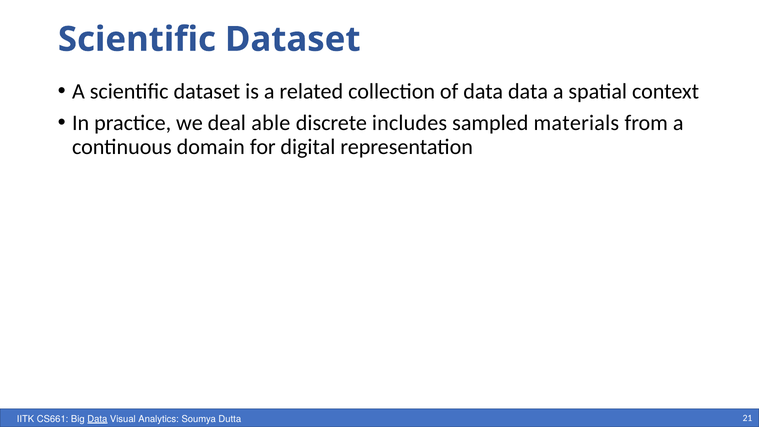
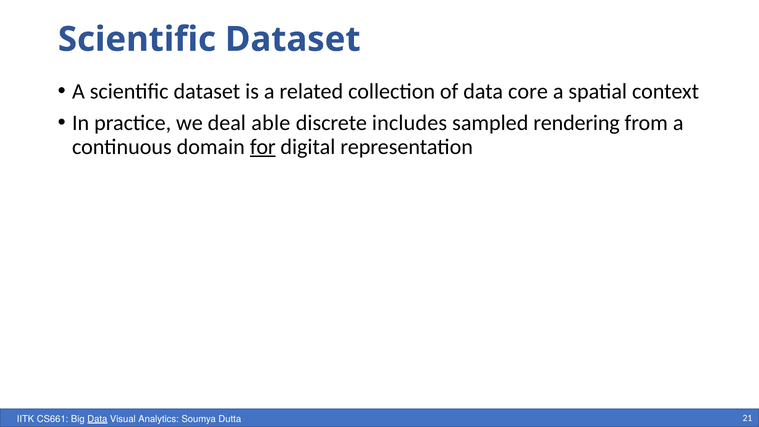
data data: data -> core (528, 91)
materials: materials -> rendering (577, 123)
for underline: none -> present (263, 147)
